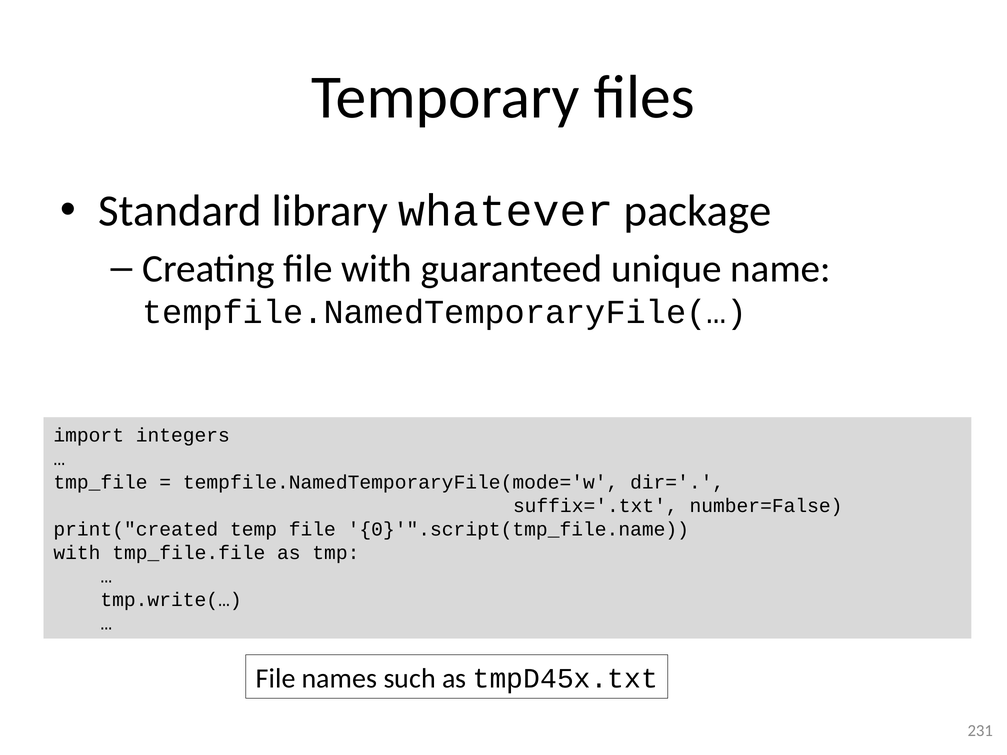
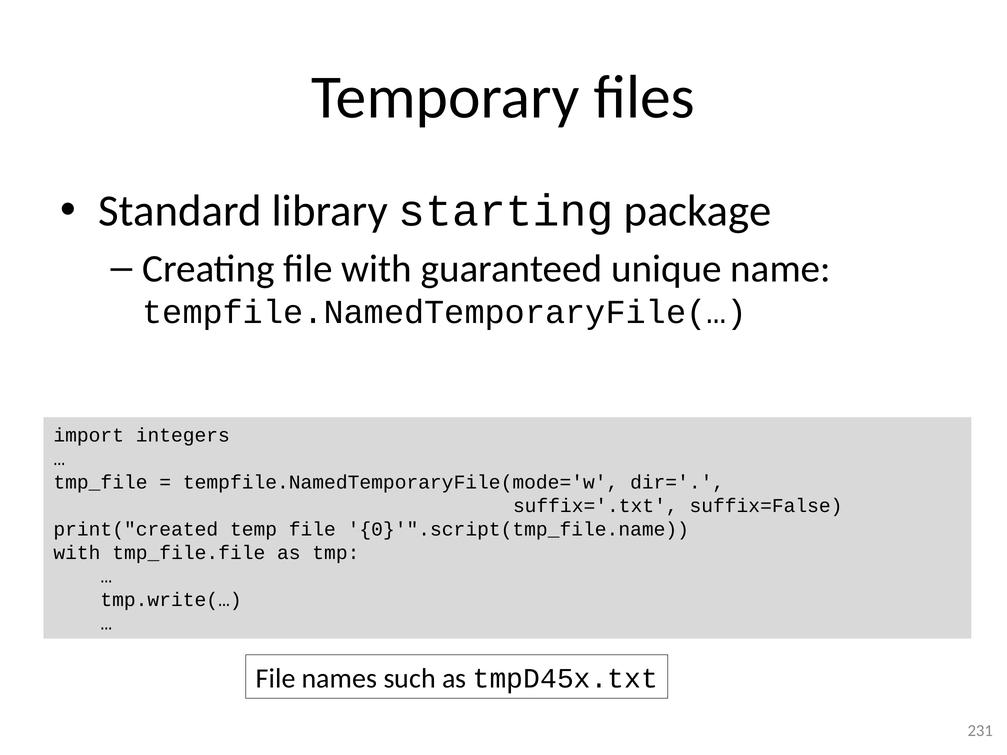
whatever: whatever -> starting (506, 211)
number=False: number=False -> suffix=False (766, 506)
